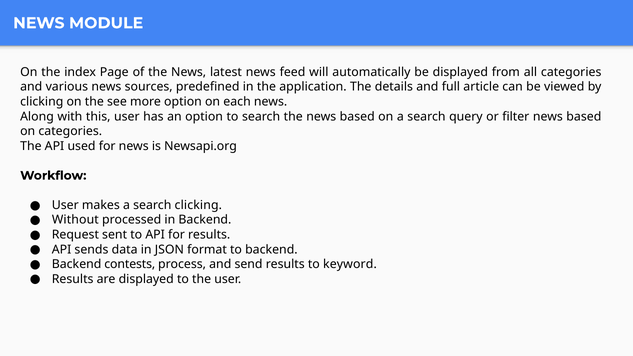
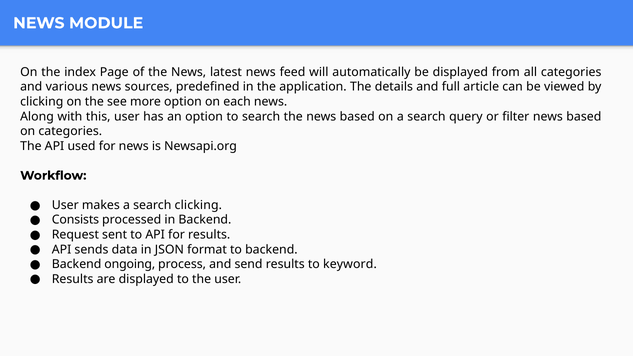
Without: Without -> Consists (75, 220)
contests: contests -> ongoing (130, 264)
